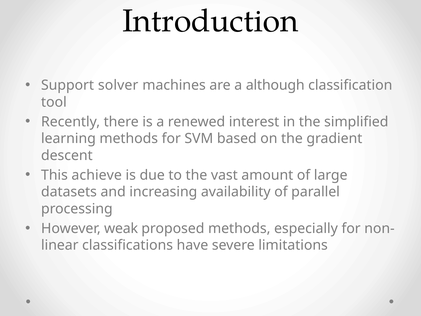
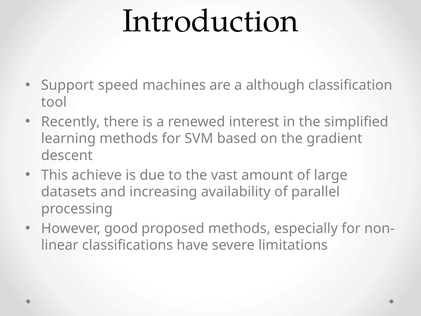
solver: solver -> speed (118, 85)
weak: weak -> good (121, 228)
